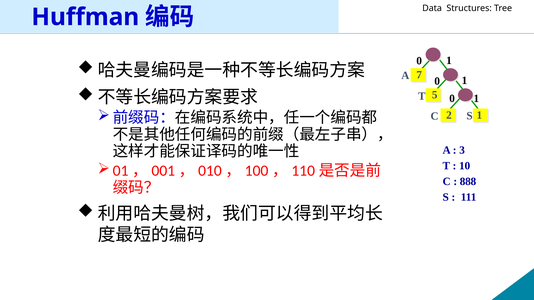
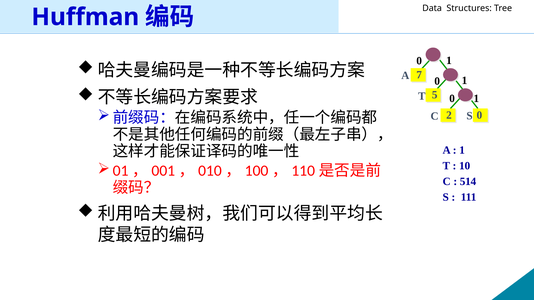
2 1: 1 -> 0 (479, 115)
3: 3 -> 1 (462, 150)
888: 888 -> 514 (468, 182)
